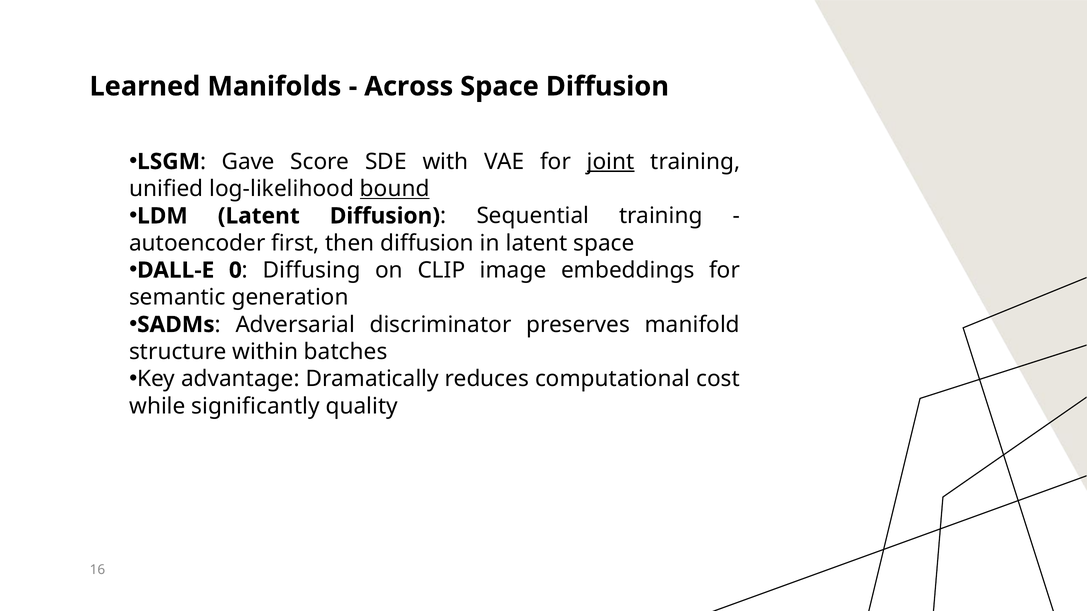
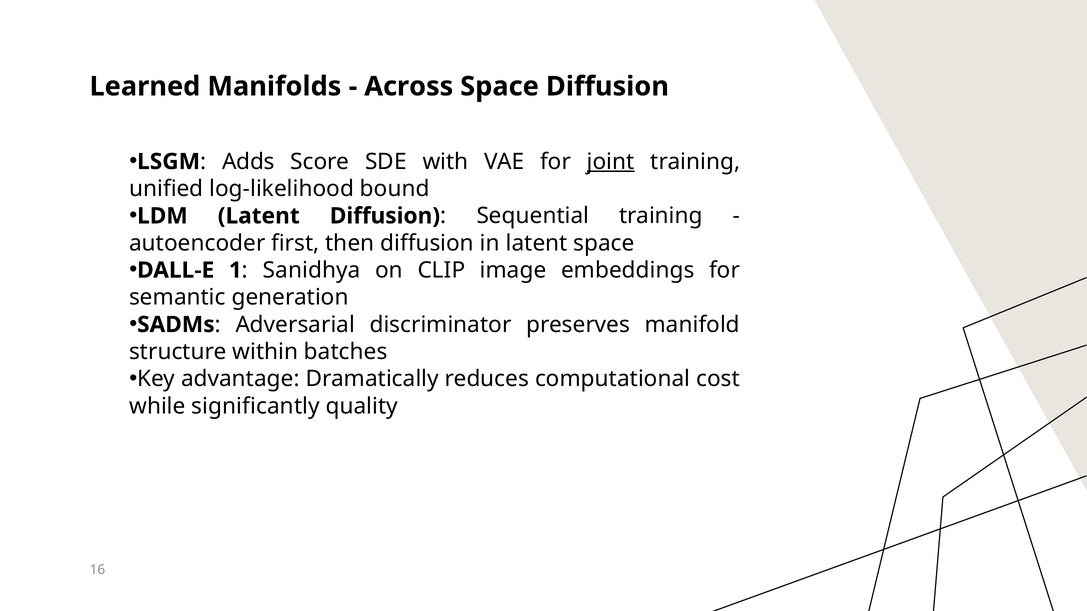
Gave: Gave -> Adds (248, 162)
bound underline: present -> none (395, 189)
0: 0 -> 1 (235, 270)
Diffusing: Diffusing -> Sanidhya (312, 270)
